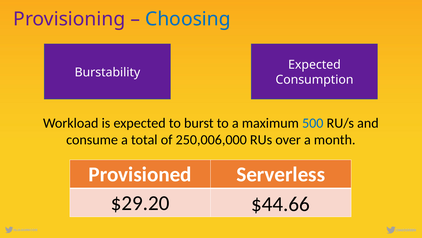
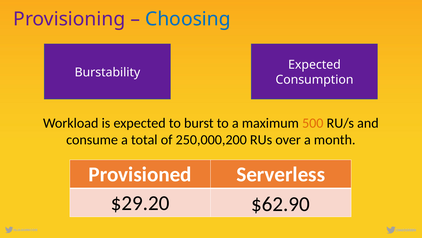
500 colour: blue -> orange (313, 123)
250,006,000: 250,006,000 -> 250,000,200 (211, 140)
$44.66: $44.66 -> $62.90 (280, 204)
